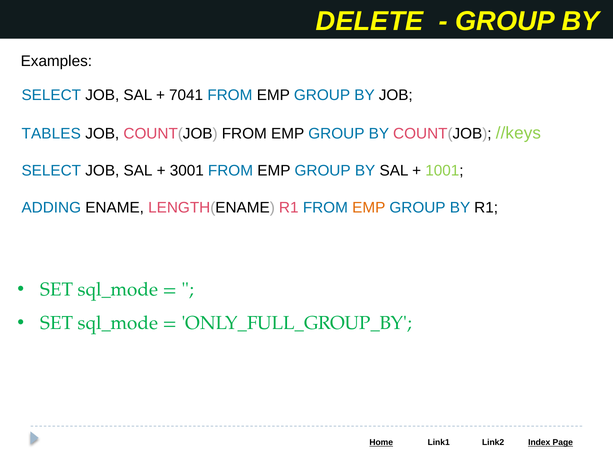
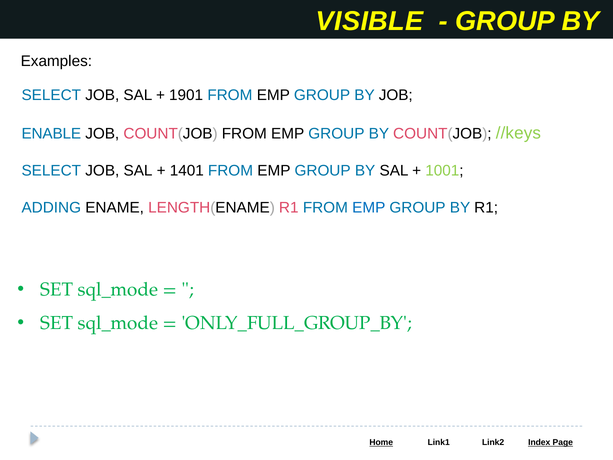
DELETE: DELETE -> VISIBLE (370, 21)
7041: 7041 -> 1901 (186, 95)
TABLES: TABLES -> ENABLE (51, 134)
3001: 3001 -> 1401 (187, 171)
EMP colour: orange -> blue (369, 207)
